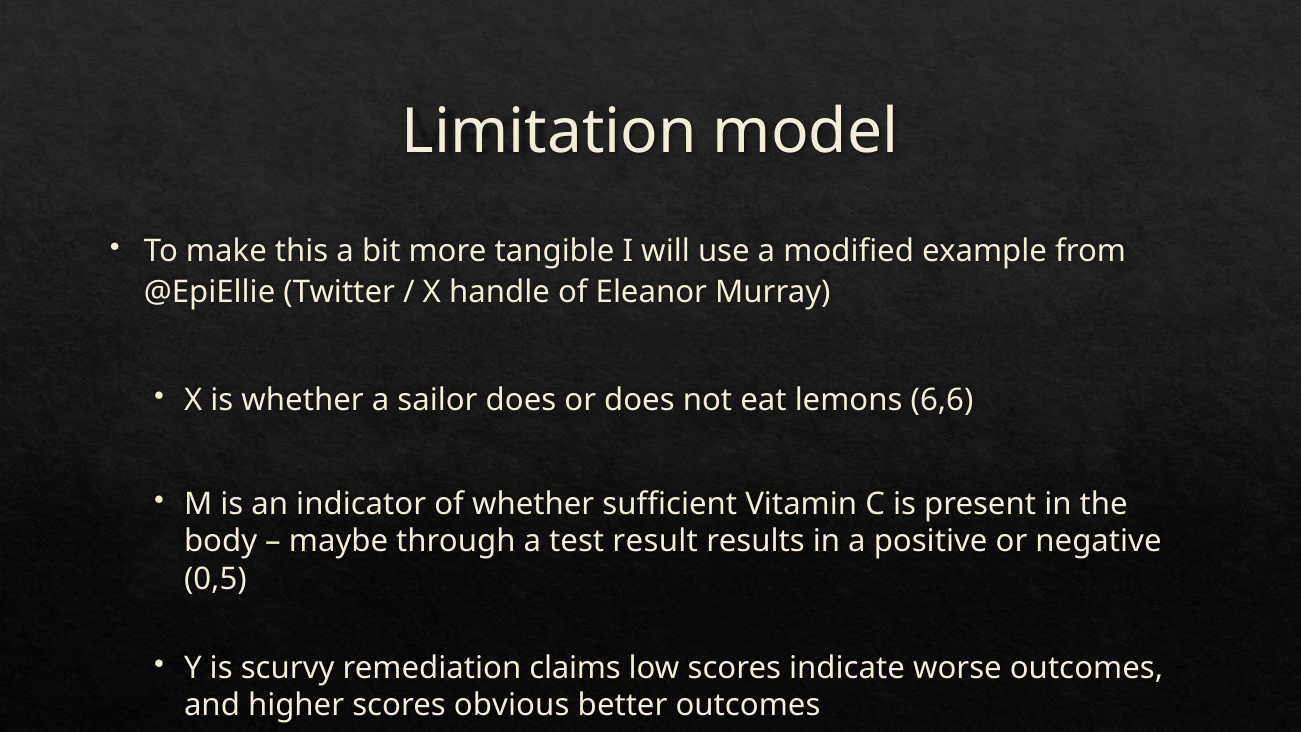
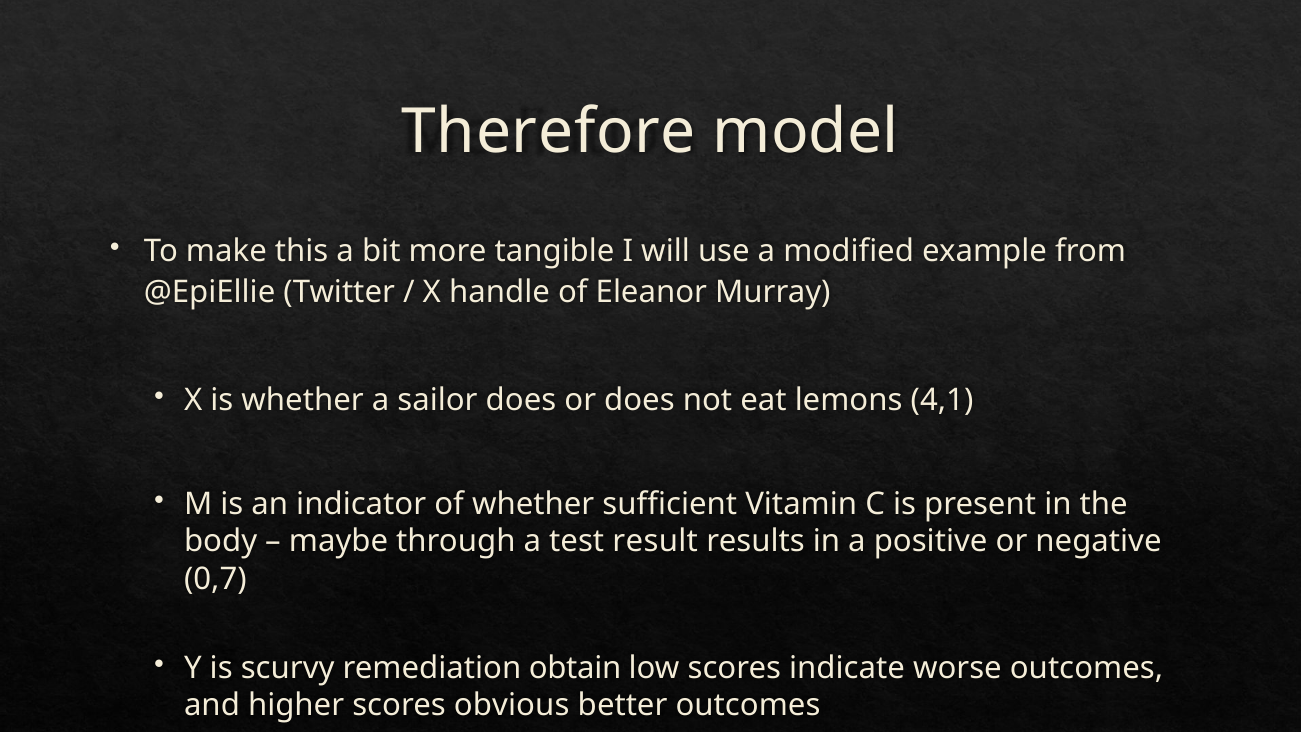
Limitation: Limitation -> Therefore (549, 132)
6,6: 6,6 -> 4,1 (942, 400)
0,5: 0,5 -> 0,7 (215, 579)
claims: claims -> obtain (575, 668)
